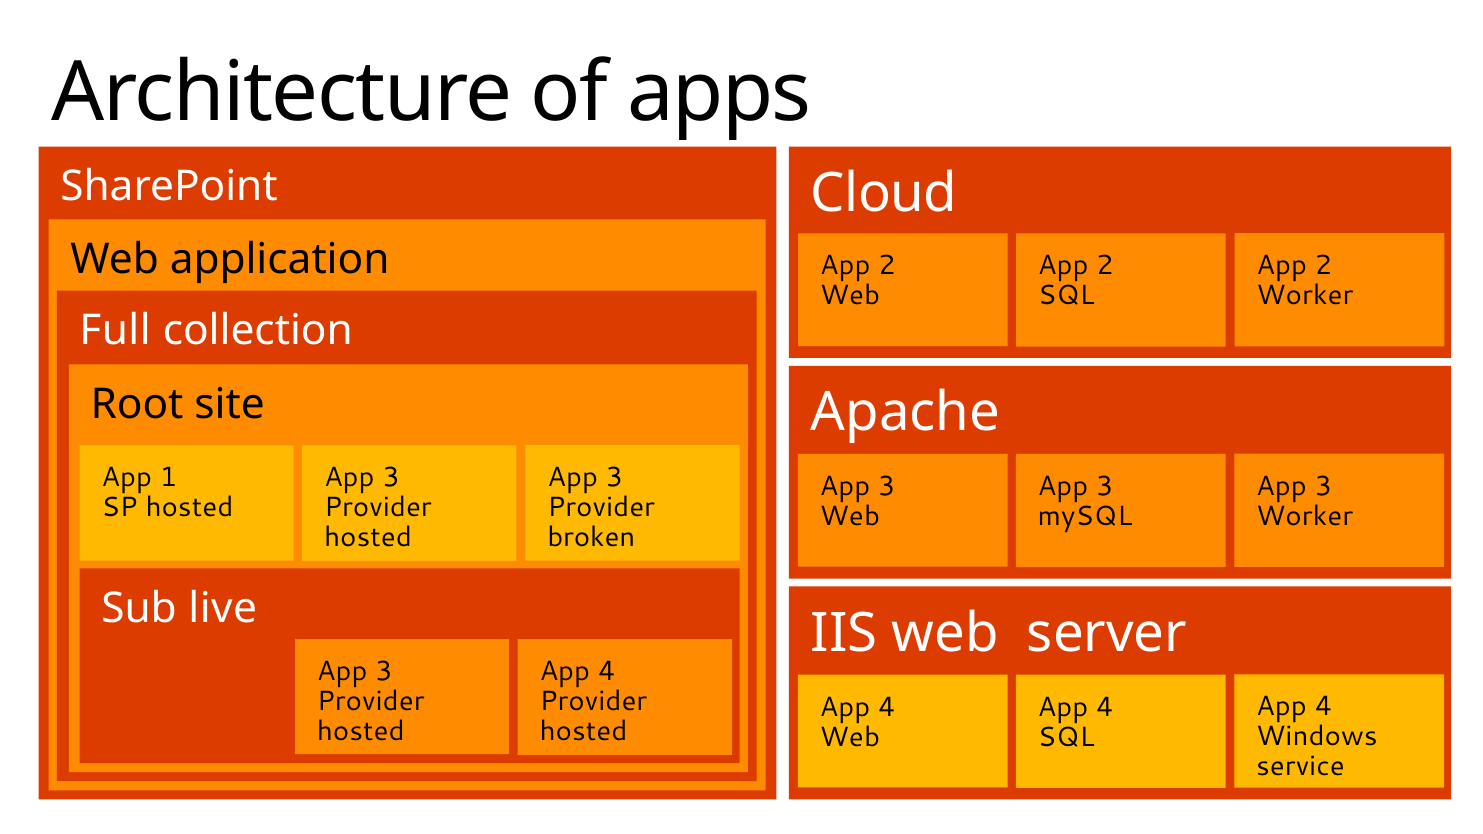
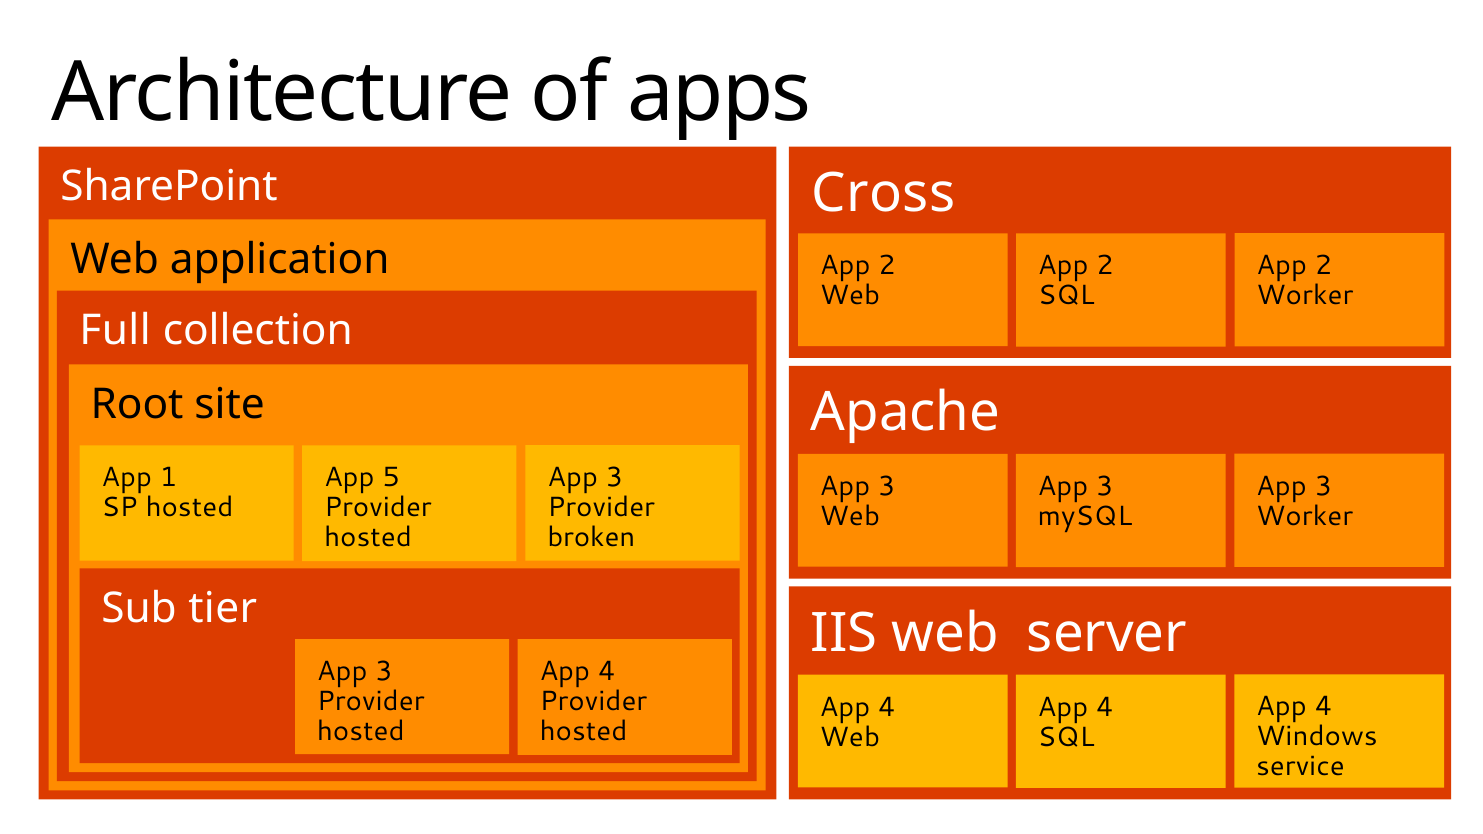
Cloud: Cloud -> Cross (884, 193)
3: 3 -> 5 (391, 478)
live: live -> tier (223, 608)
